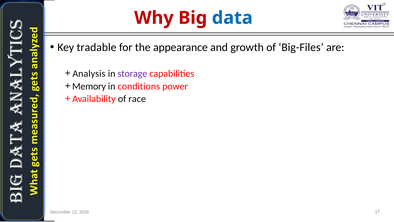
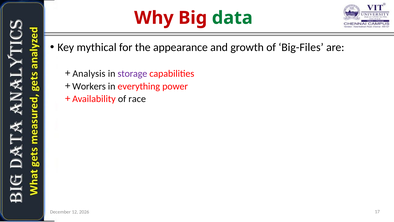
data colour: blue -> green (232, 18)
tradable: tradable -> mythical (97, 47)
Memory: Memory -> Workers (89, 86)
conditions: conditions -> everything (139, 86)
